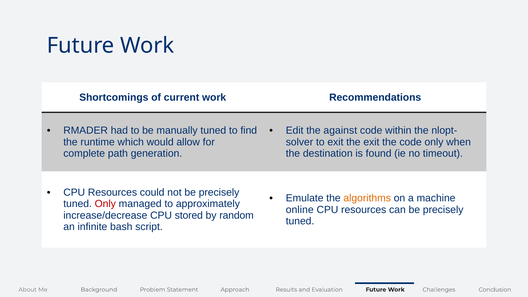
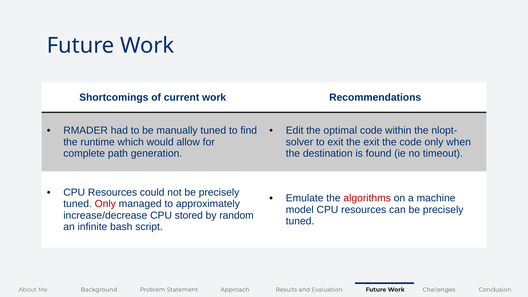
against: against -> optimal (340, 130)
algorithms colour: orange -> red (367, 198)
online: online -> model (300, 210)
